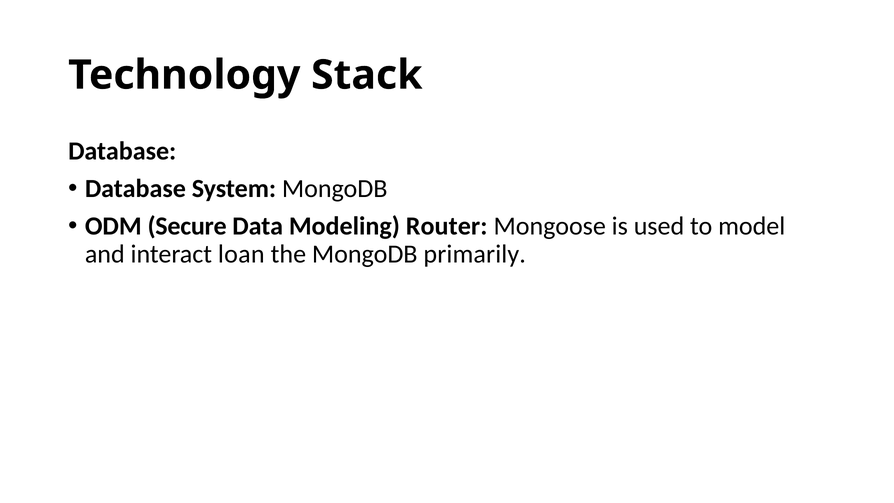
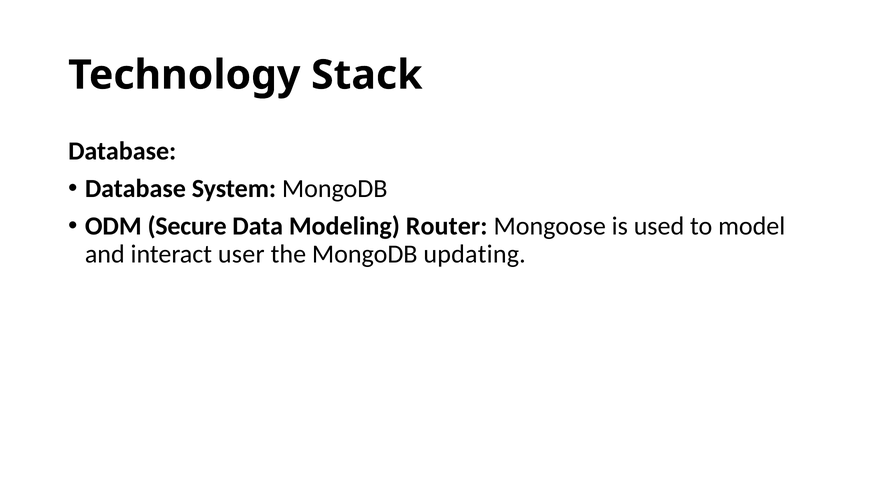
loan: loan -> user (241, 254)
primarily: primarily -> updating (475, 254)
